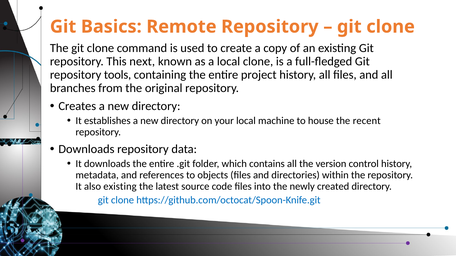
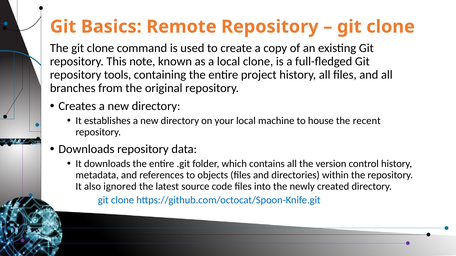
next: next -> note (142, 62)
also existing: existing -> ignored (120, 187)
